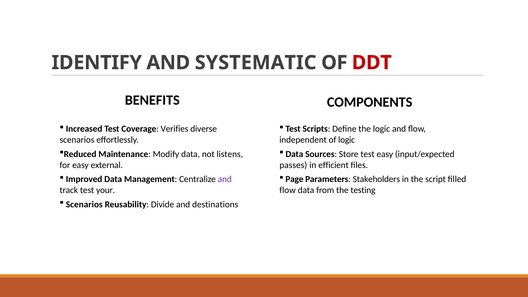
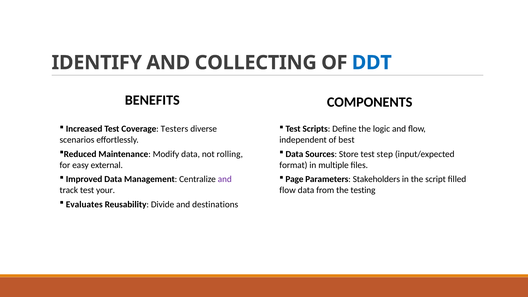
SYSTEMATIC: SYSTEMATIC -> COLLECTING (256, 63)
DDT colour: red -> blue (372, 63)
Verifies: Verifies -> Testers (174, 129)
of logic: logic -> best (347, 140)
listens: listens -> rolling (230, 154)
test easy: easy -> step (385, 154)
passes: passes -> format (293, 165)
efficient: efficient -> multiple (334, 165)
Scenarios: Scenarios -> Evaluates (84, 204)
